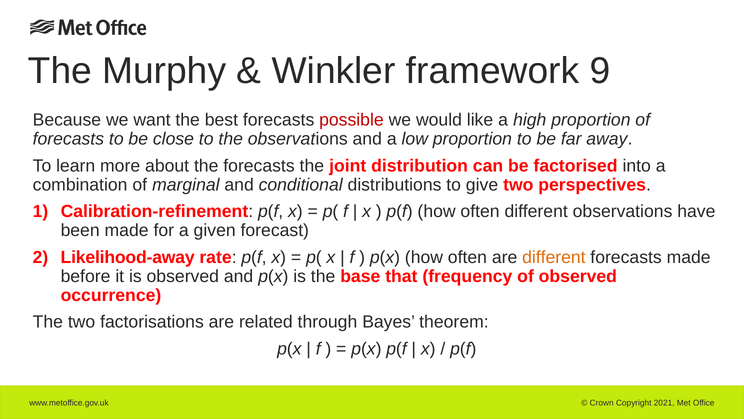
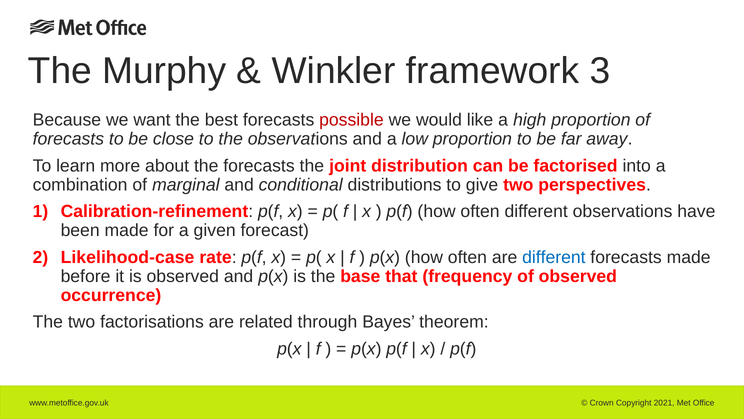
9: 9 -> 3 (600, 71)
Likelihood-away: Likelihood-away -> Likelihood-case (128, 257)
different colour: orange -> blue (554, 257)
